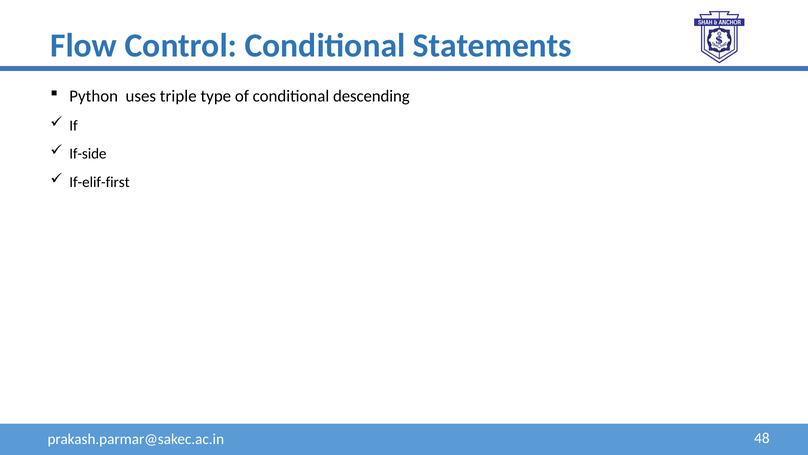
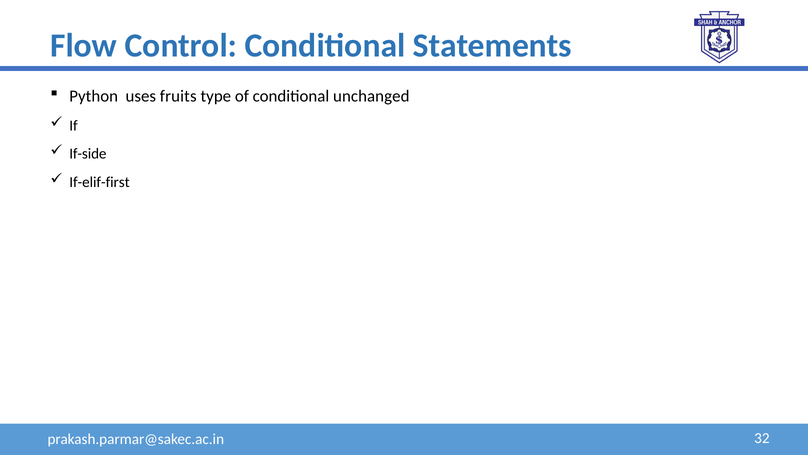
triple: triple -> fruits (178, 96)
descending: descending -> unchanged (371, 96)
48: 48 -> 32 (762, 438)
